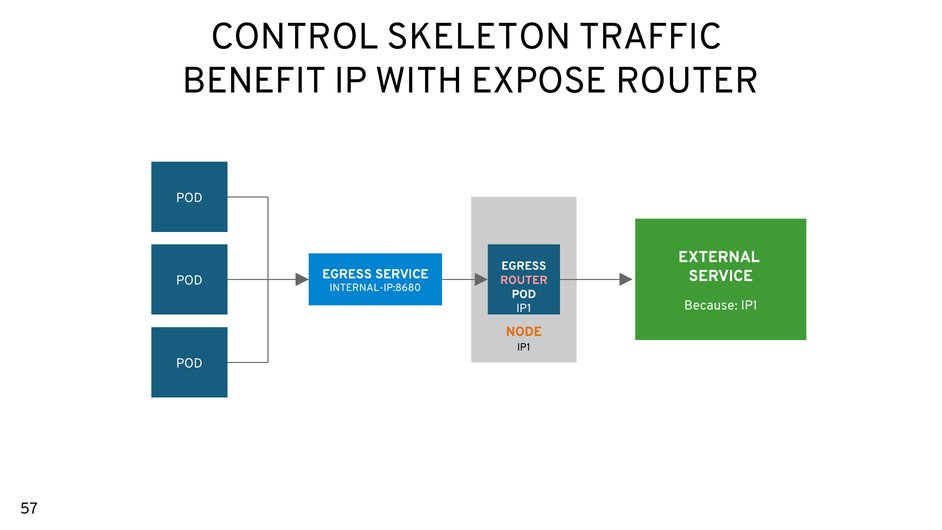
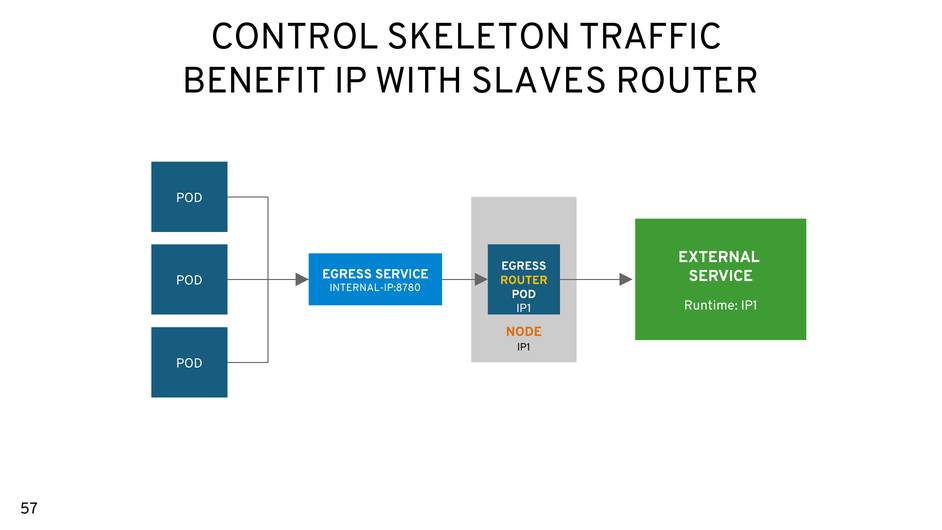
EXPOSE: EXPOSE -> SLAVES (539, 81)
ROUTER colour: pink -> yellow (524, 280)
INTERNAL-IP:8680: INTERNAL-IP:8680 -> INTERNAL-IP:8780 (375, 288)
Because: Because -> Runtime (711, 305)
